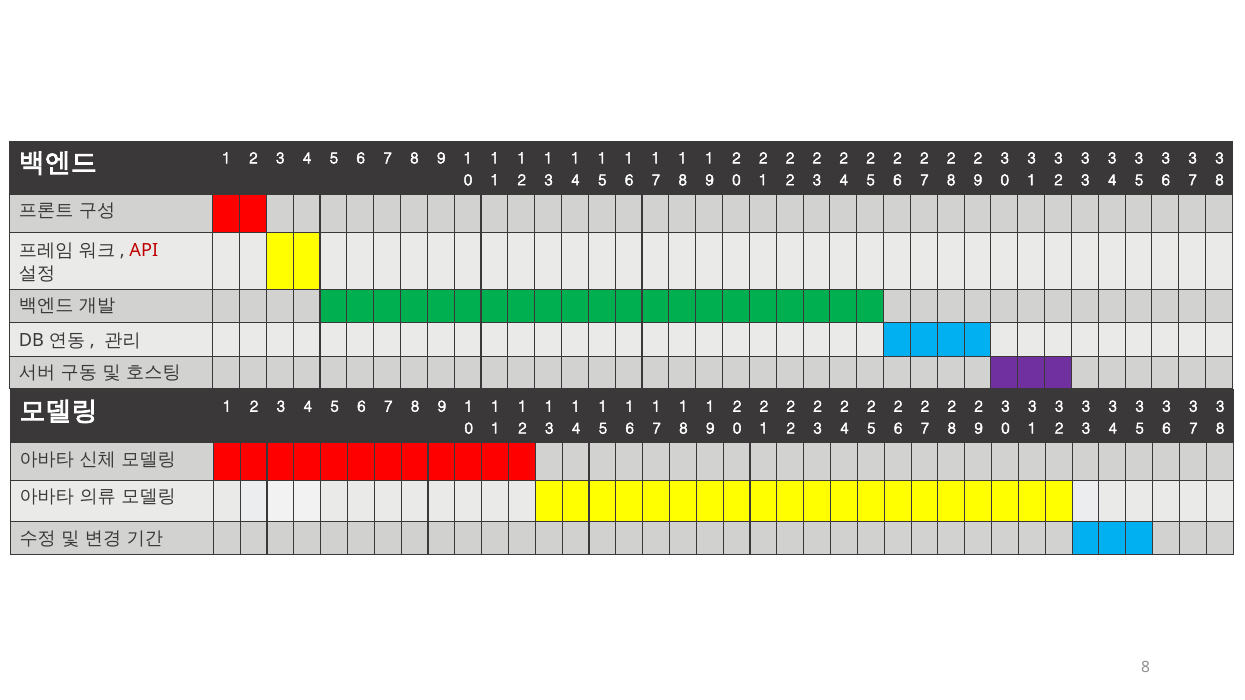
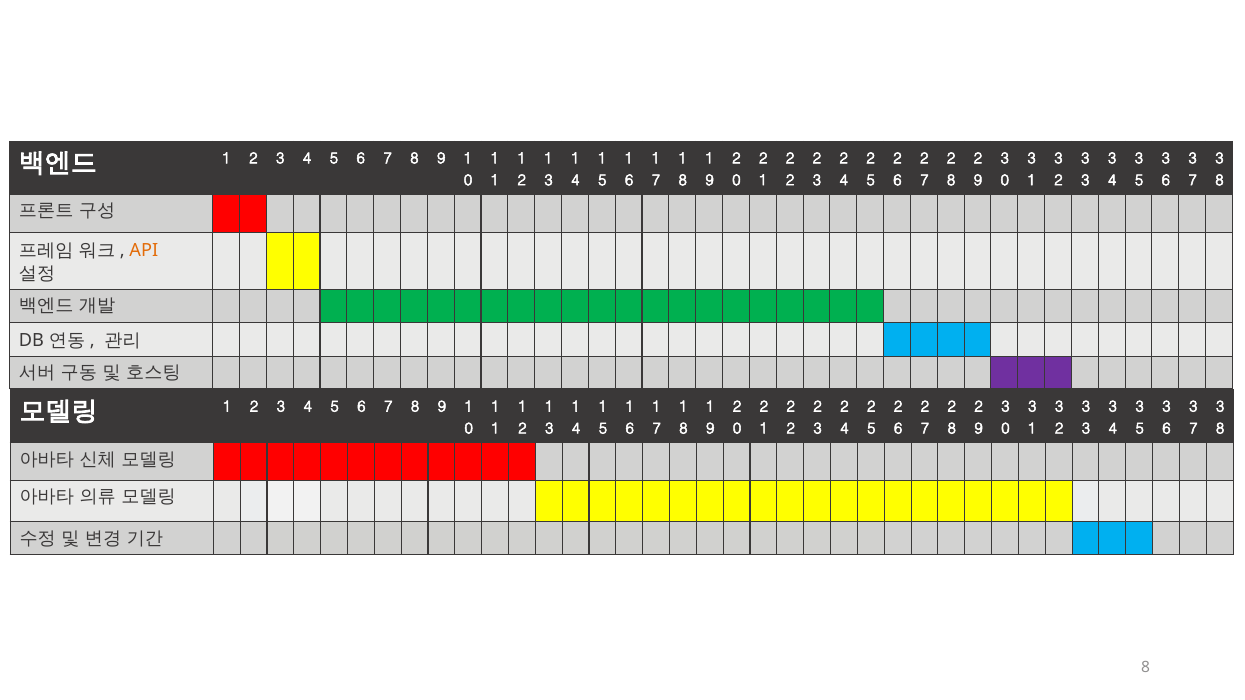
API colour: red -> orange (144, 251)
